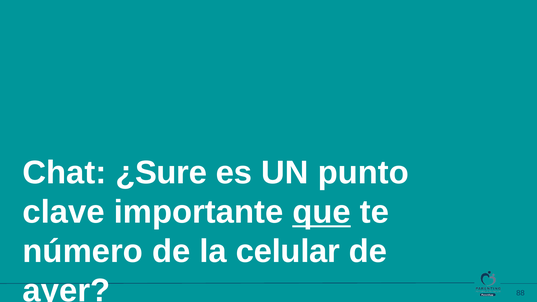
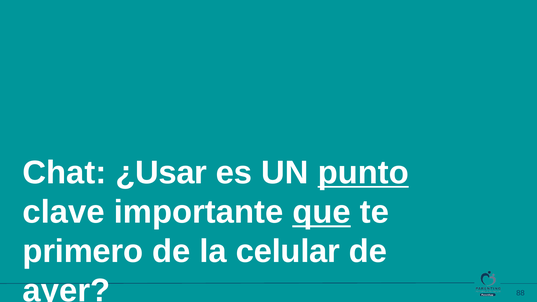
¿Sure: ¿Sure -> ¿Usar (161, 173)
punto underline: none -> present (363, 173)
número: número -> primero (83, 251)
